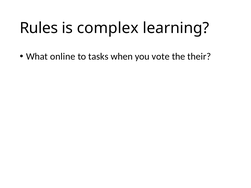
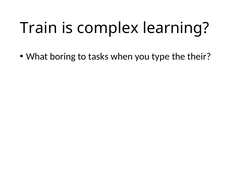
Rules: Rules -> Train (39, 28)
online: online -> boring (63, 57)
vote: vote -> type (161, 57)
